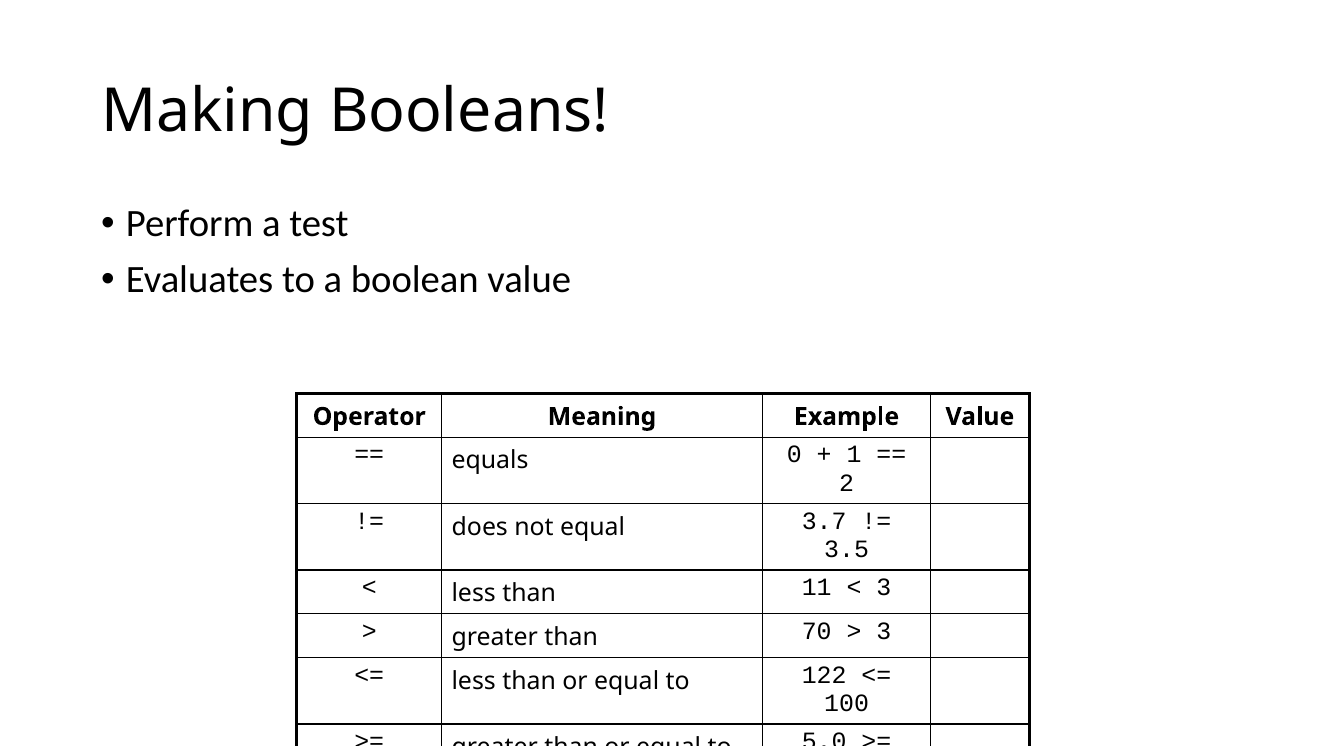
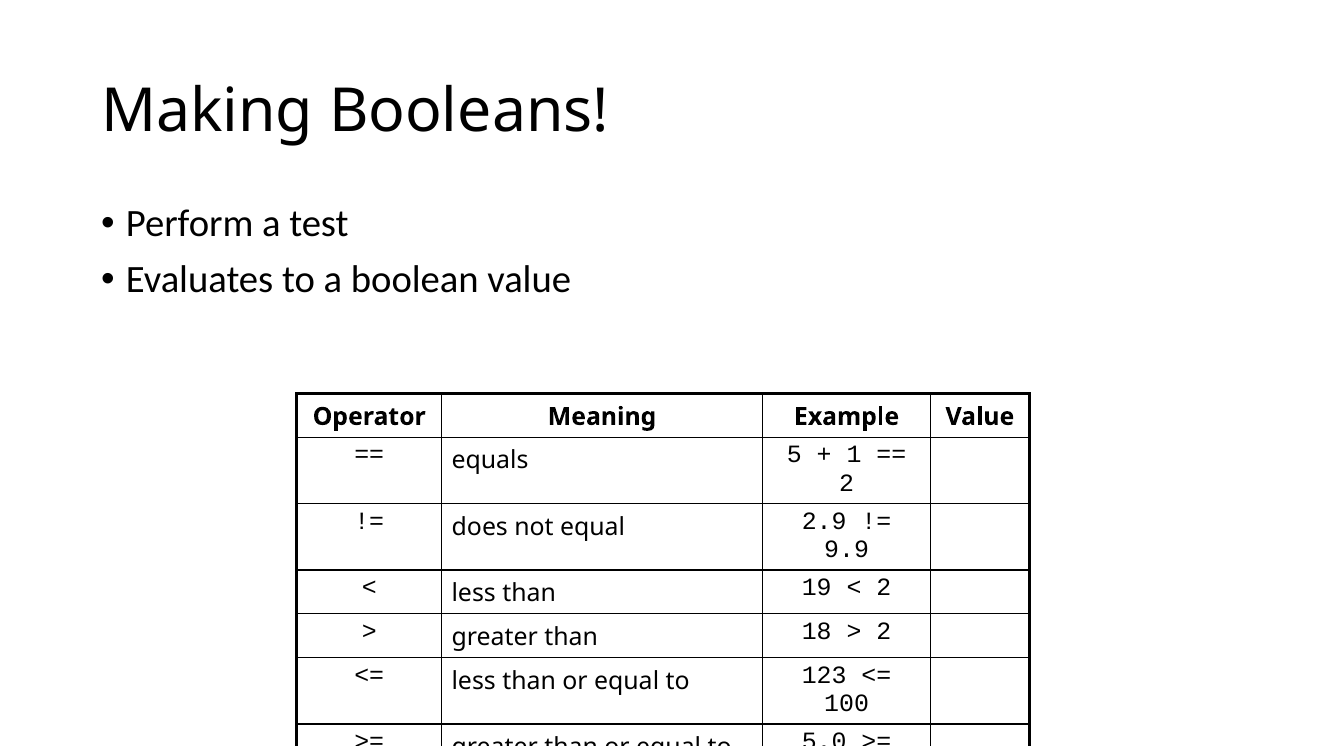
0: 0 -> 5 (794, 455)
3.7: 3.7 -> 2.9 (824, 521)
3.5: 3.5 -> 9.9 (847, 549)
11: 11 -> 19 (817, 587)
3: 3 -> 2 (884, 587)
70: 70 -> 18 (817, 631)
3: 3 -> 2 (884, 631)
122: 122 -> 123 (824, 675)
